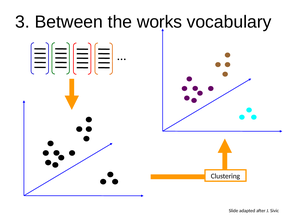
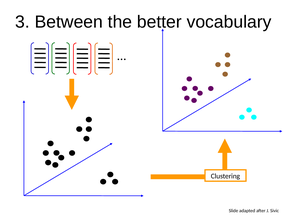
works: works -> better (159, 22)
